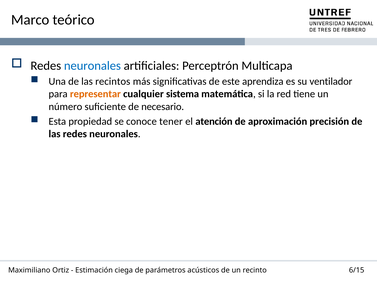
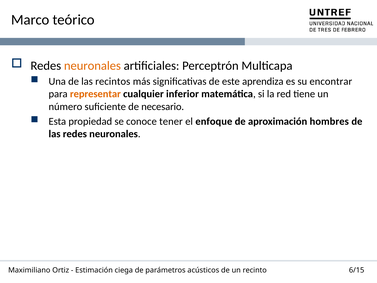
neuronales colour: blue -> orange (92, 66)
ventilador: ventilador -> encontrar (331, 81)
sistema: sistema -> inferior (182, 94)
atención: atención -> enfoque (214, 121)
precisión: precisión -> hombres (329, 121)
